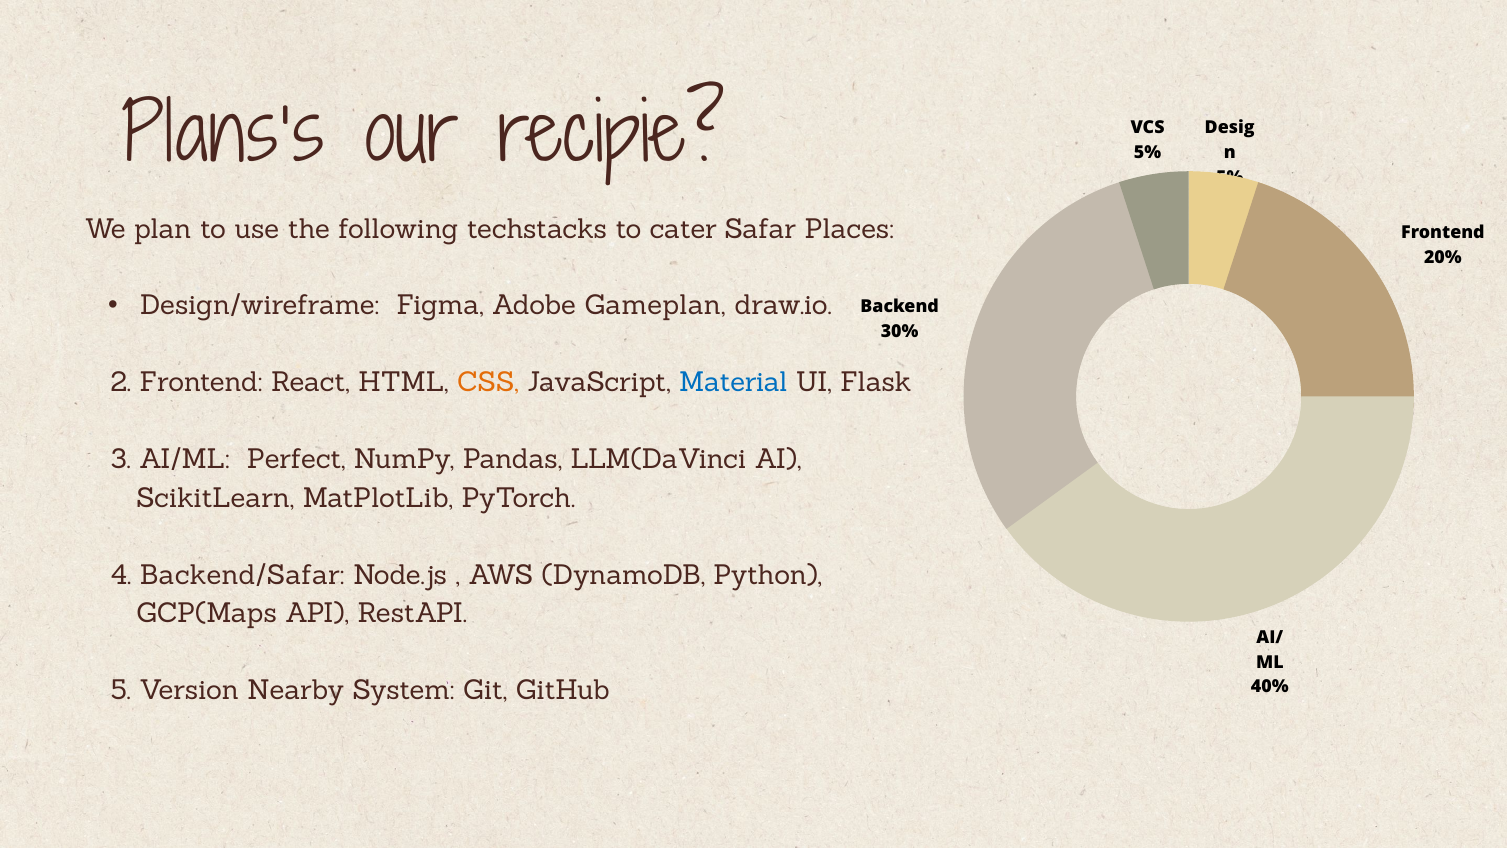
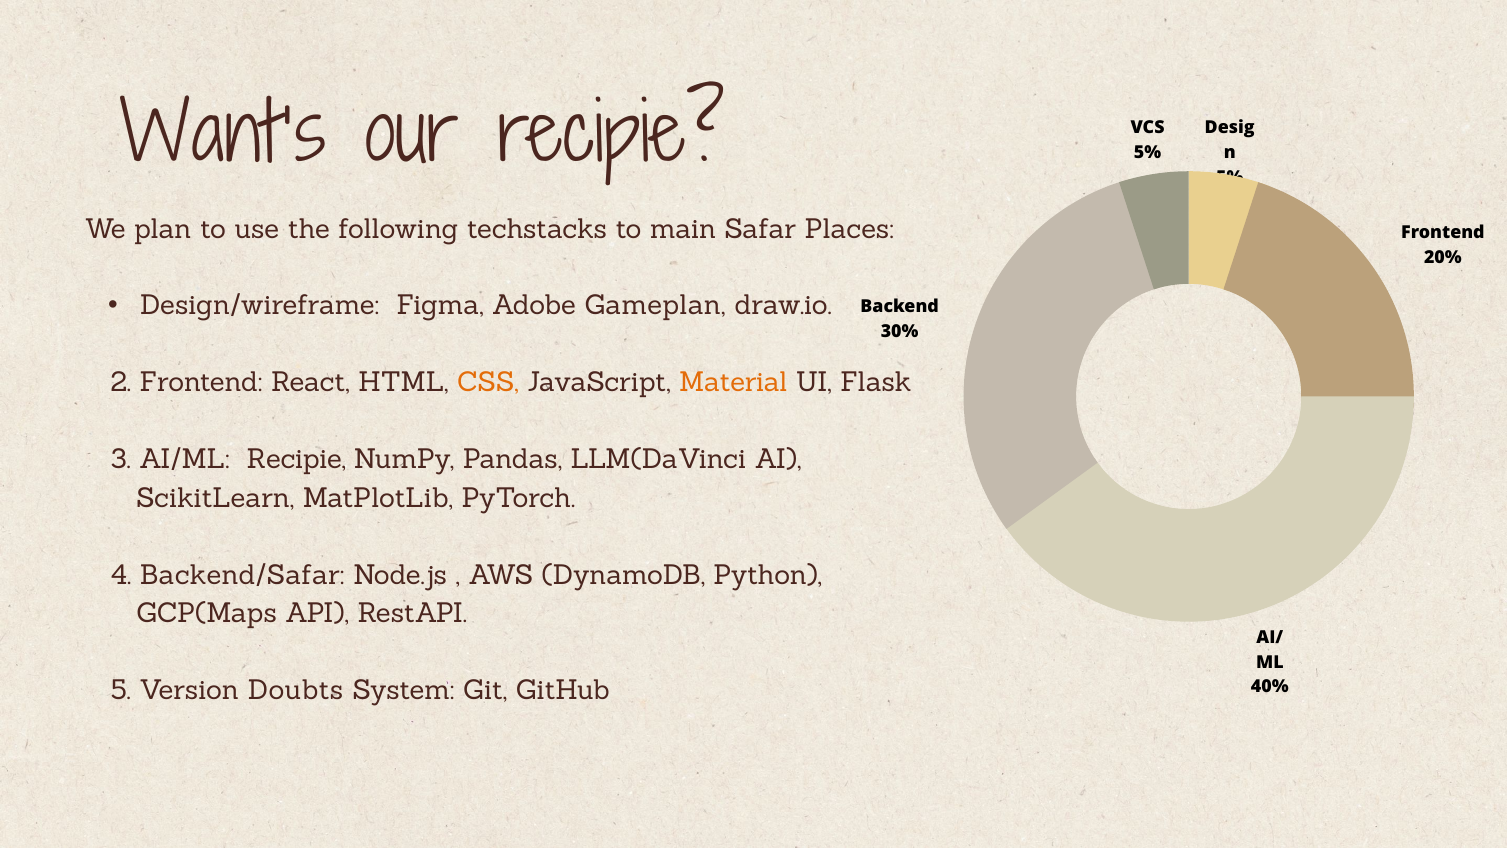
Plans’s: Plans’s -> Want’s (223, 136)
cater: cater -> main (683, 229)
Material colour: blue -> orange (733, 383)
AI/ML Perfect: Perfect -> Recipie (296, 460)
Nearby: Nearby -> Doubts (296, 690)
